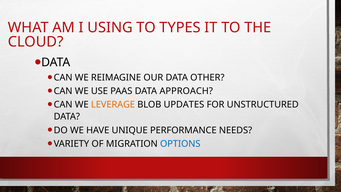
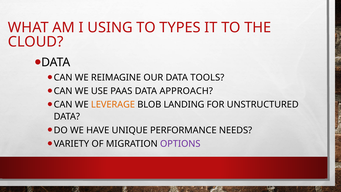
OTHER: OTHER -> TOOLS (207, 77)
UPDATES: UPDATES -> LANDING (184, 105)
OPTIONS colour: blue -> purple (180, 144)
